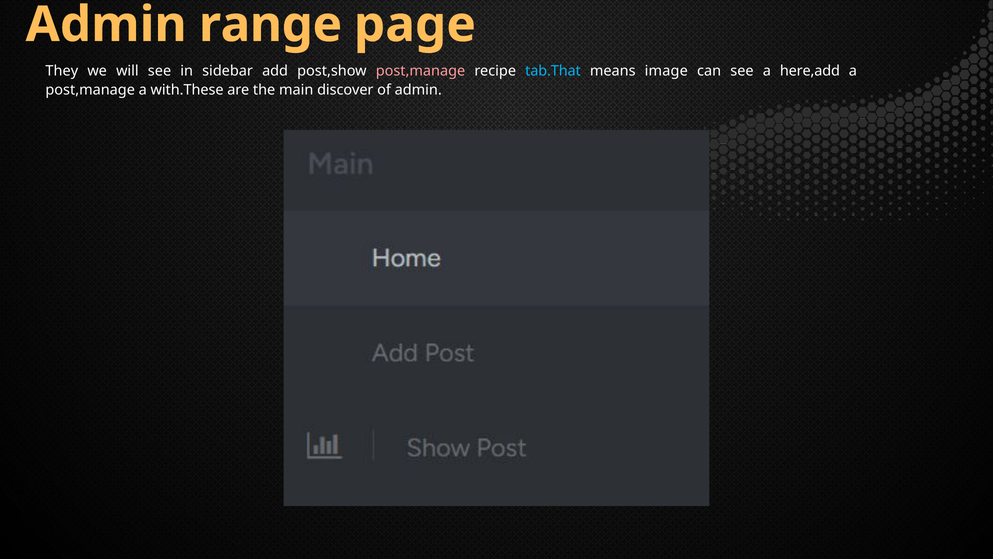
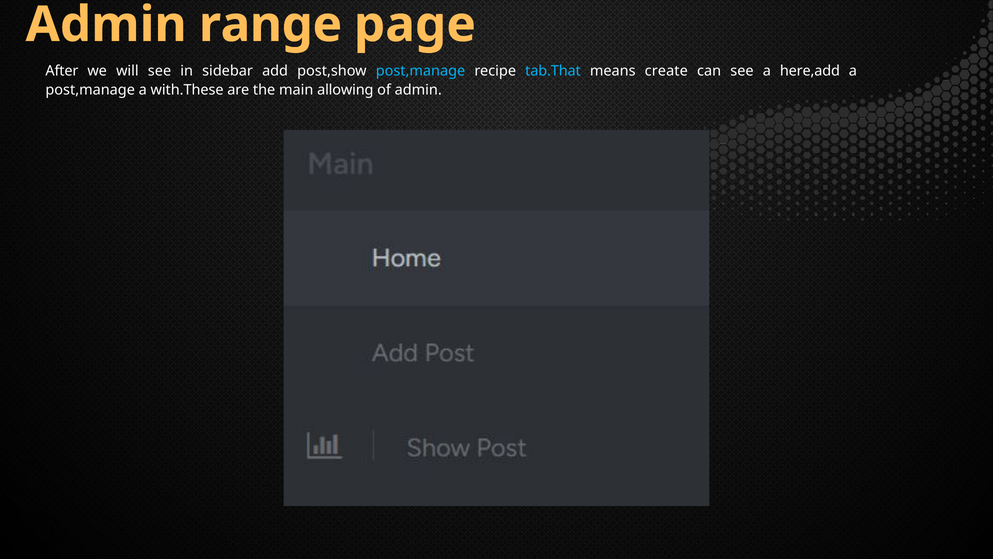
They: They -> After (62, 71)
post,manage colour: pink -> light blue (421, 71)
image: image -> create (666, 71)
discover: discover -> allowing (345, 90)
